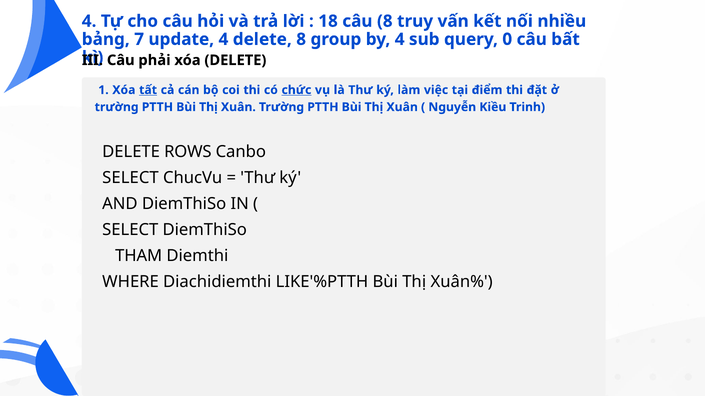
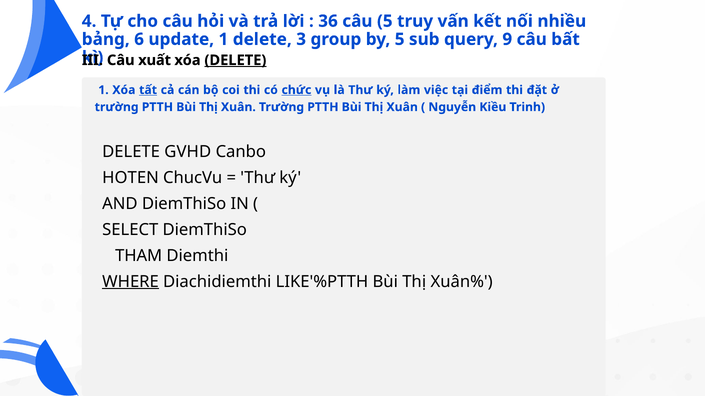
18: 18 -> 36 (328, 21)
câu 8: 8 -> 5 (385, 21)
7: 7 -> 6 (139, 39)
update 4: 4 -> 1 (223, 39)
delete 8: 8 -> 3 (301, 39)
by 4: 4 -> 5 (400, 39)
0: 0 -> 9 (507, 39)
phải: phải -> xuất (155, 60)
DELETE underline: none -> present (235, 60)
ROWS: ROWS -> GVHD (188, 152)
SELECT: SELECT -> HOTEN (131, 178)
WHERE underline: none -> present (131, 282)
